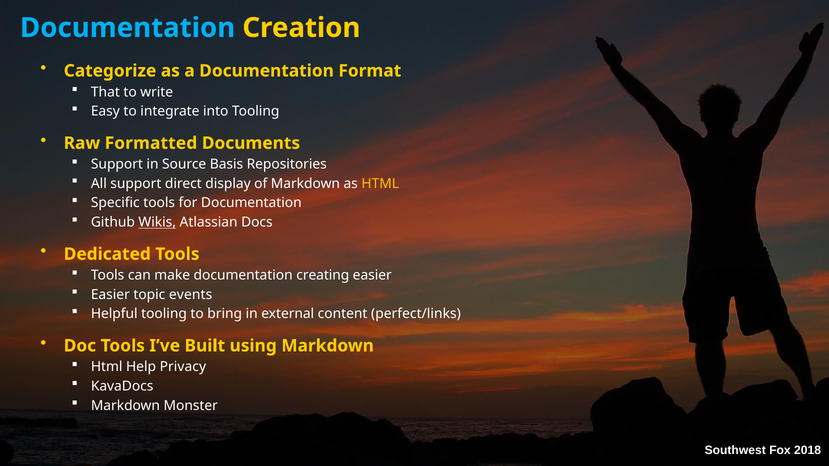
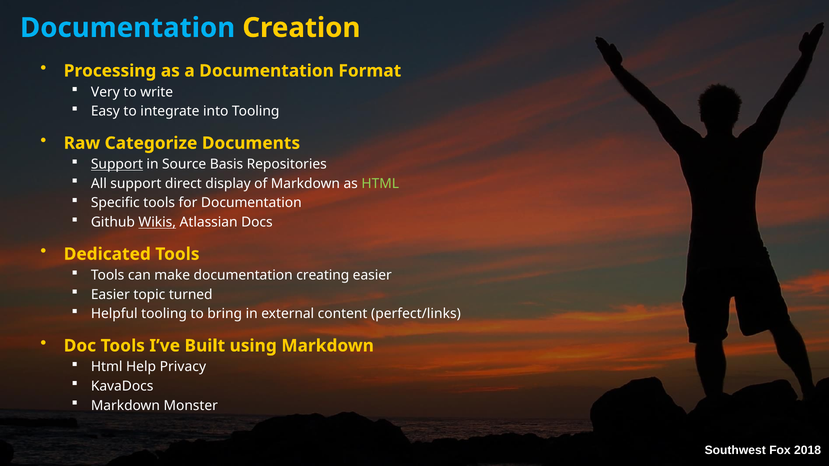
Categorize: Categorize -> Processing (110, 71)
That: That -> Very (105, 92)
Formatted: Formatted -> Categorize (151, 143)
Support underline: none -> present (117, 164)
HTML colour: yellow -> light green (380, 184)
events: events -> turned (191, 295)
